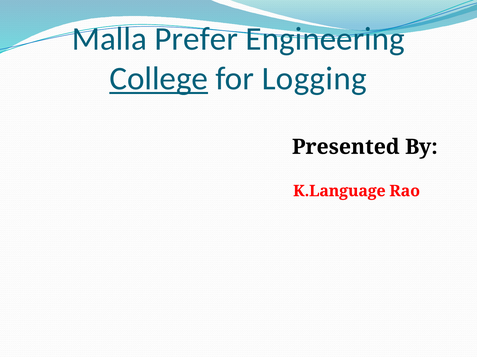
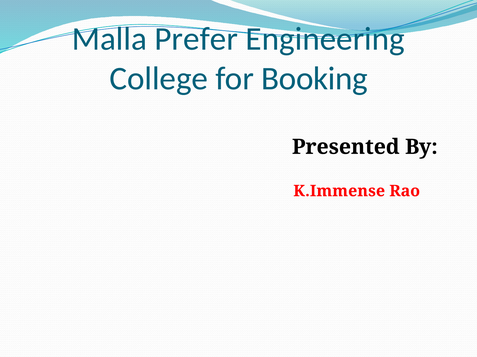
College underline: present -> none (159, 79)
Logging: Logging -> Booking (315, 79)
K.Language: K.Language -> K.Immense (339, 191)
